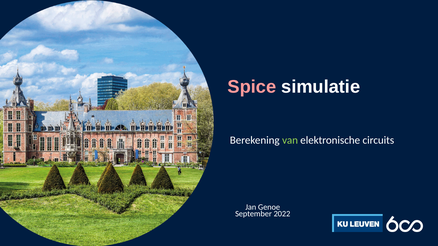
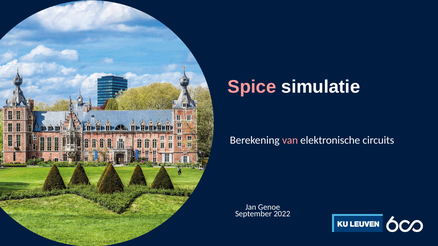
van colour: light green -> pink (290, 140)
